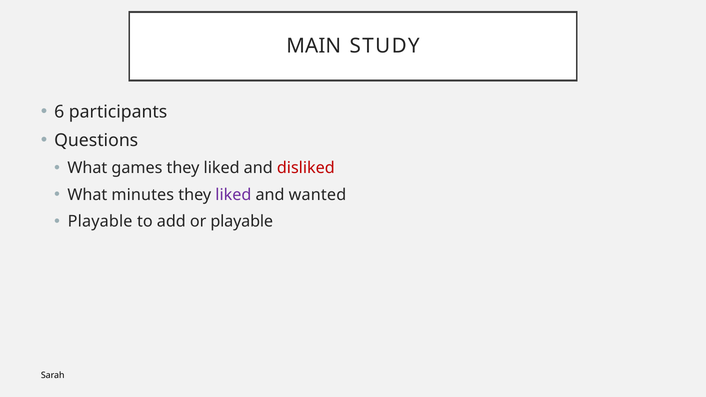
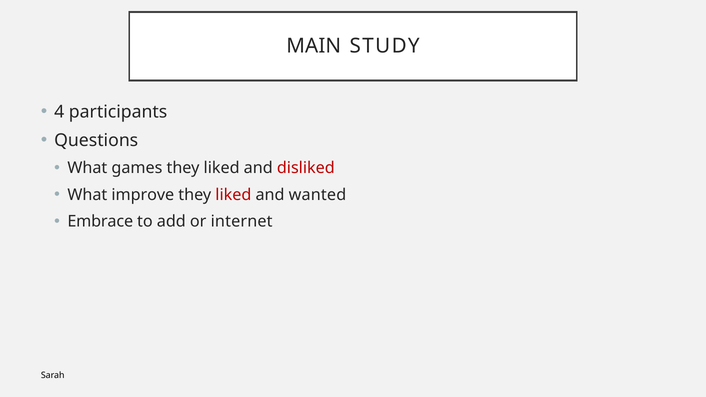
6: 6 -> 4 (59, 112)
minutes: minutes -> improve (143, 195)
liked colour: purple -> red (233, 195)
Playable: Playable -> Embrace (100, 222)
or playable: playable -> internet (242, 222)
